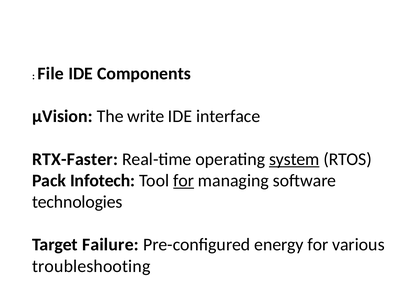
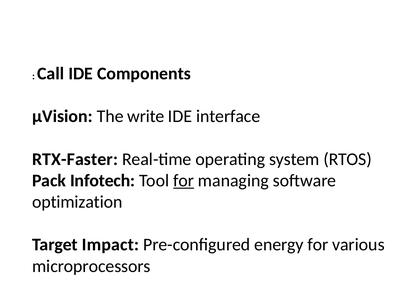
File: File -> Call (51, 73)
system underline: present -> none (294, 159)
technologies: technologies -> optimization (77, 202)
Failure: Failure -> Impact (110, 245)
troubleshooting: troubleshooting -> microprocessors (91, 266)
